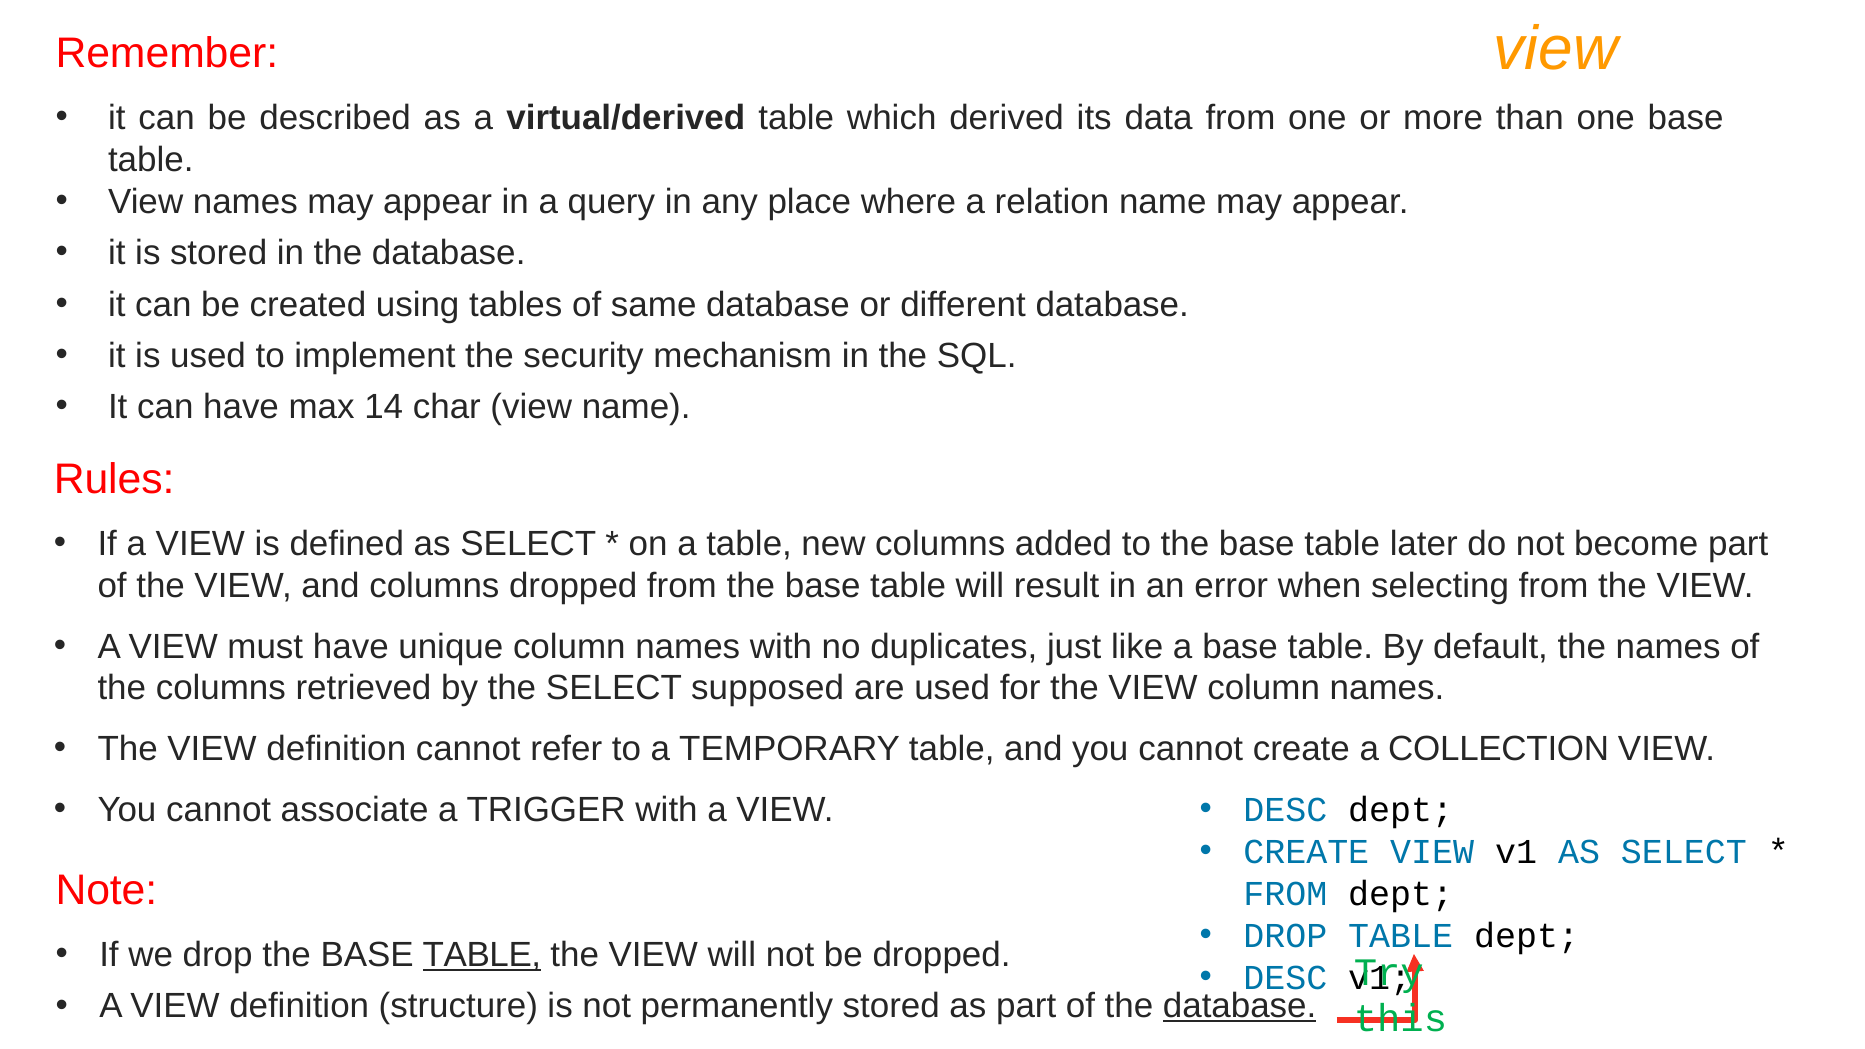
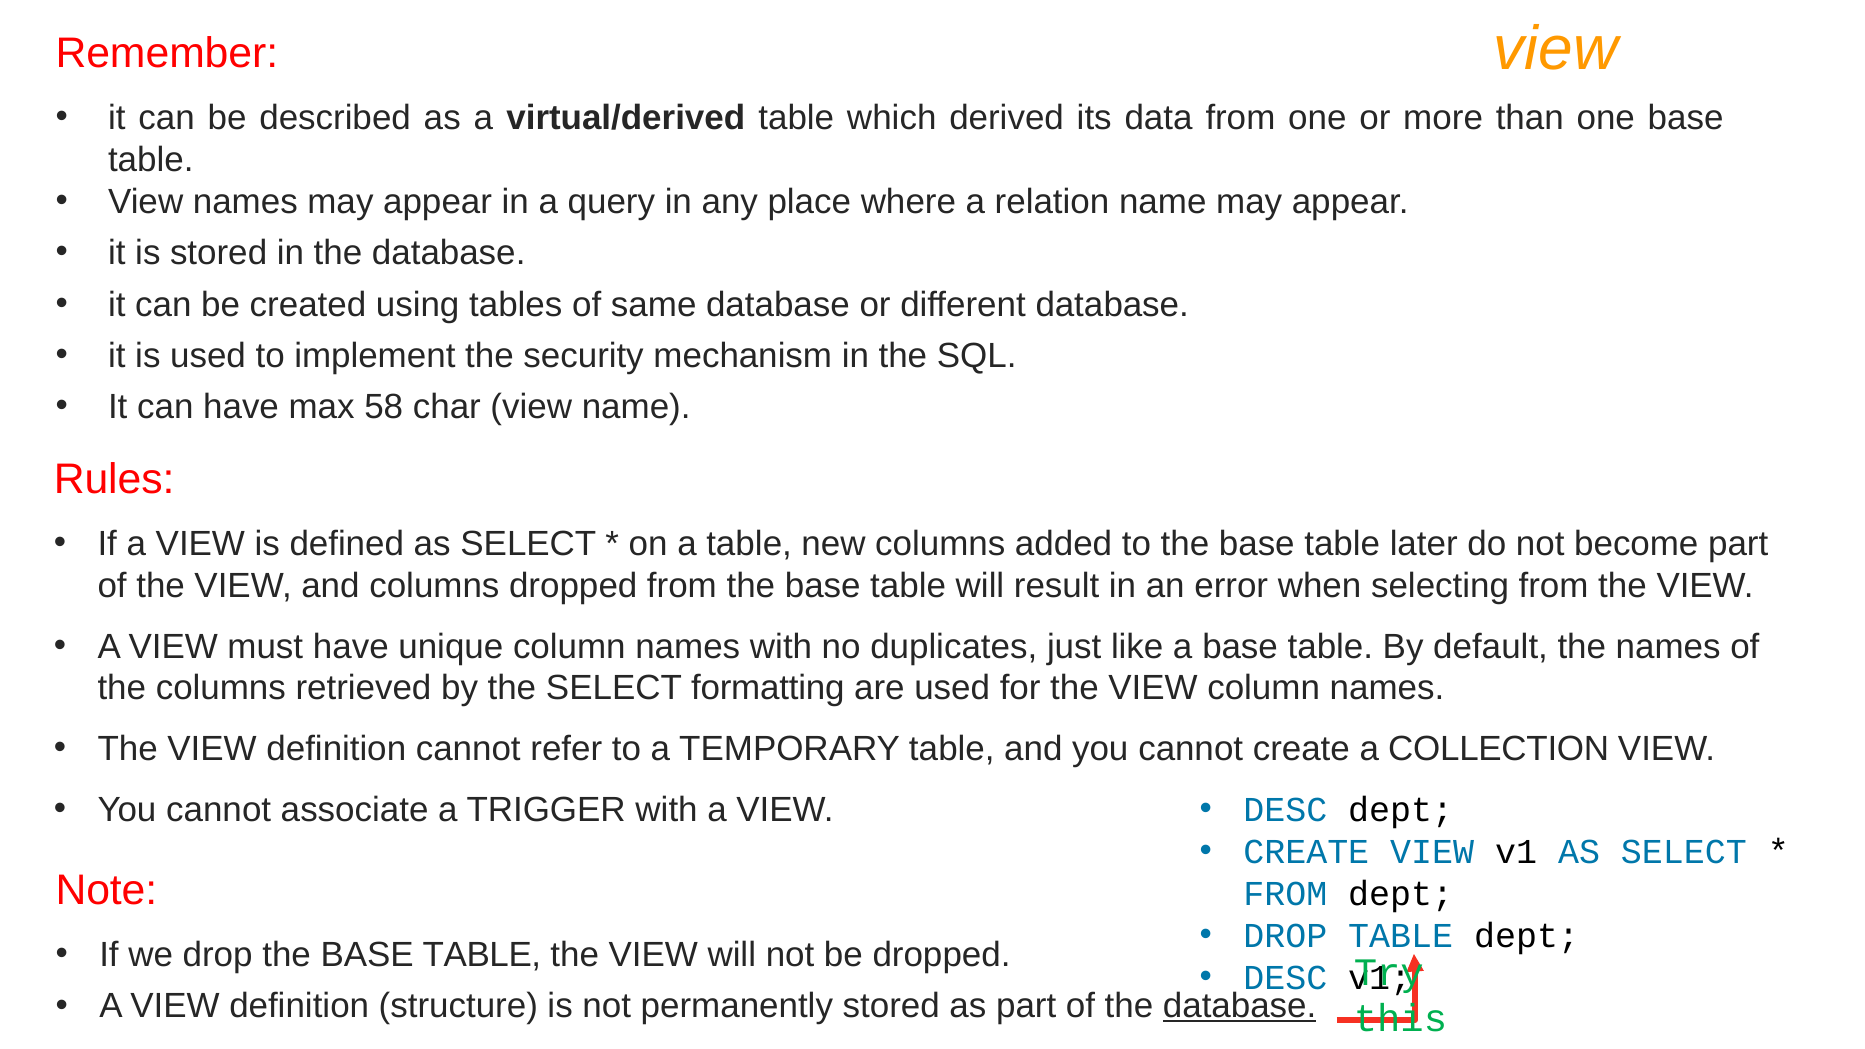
14: 14 -> 58 (384, 407)
supposed: supposed -> formatting (768, 688)
TABLE underline: present -> none (482, 955)
